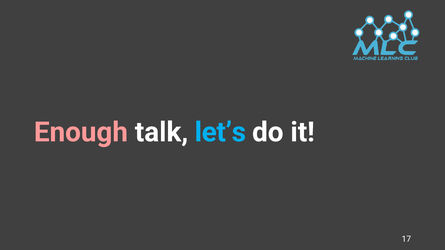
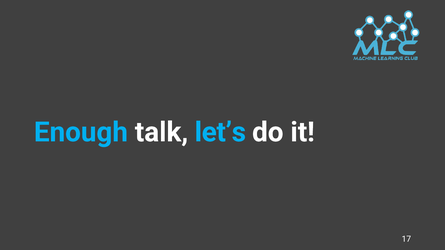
Enough colour: pink -> light blue (81, 132)
